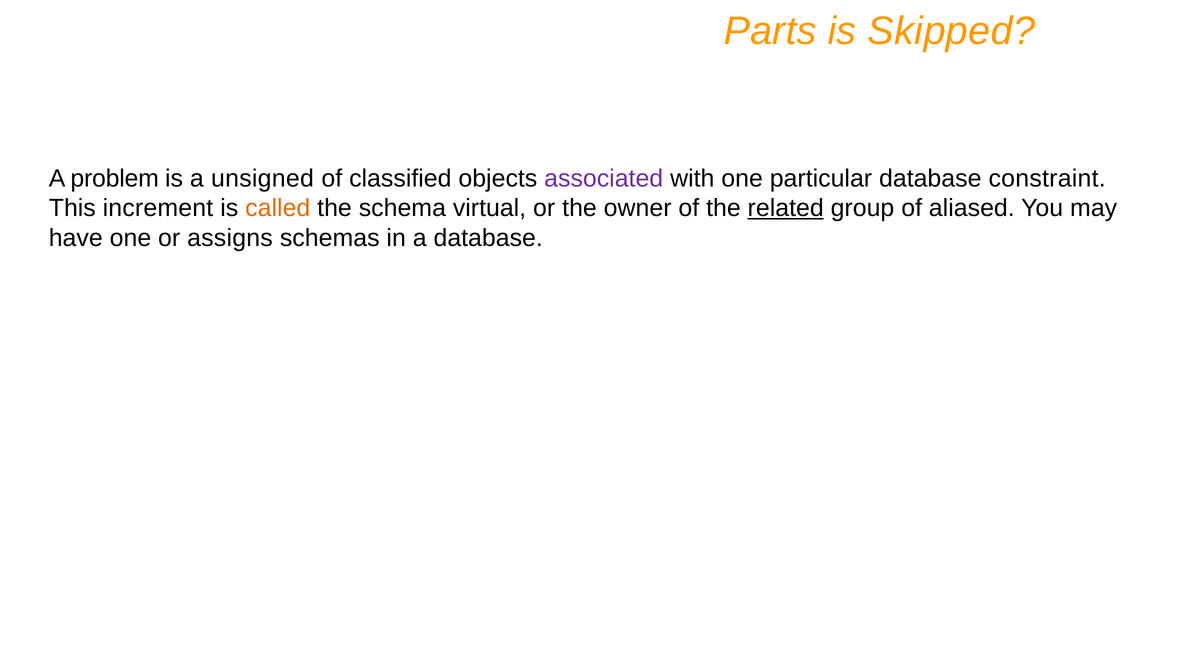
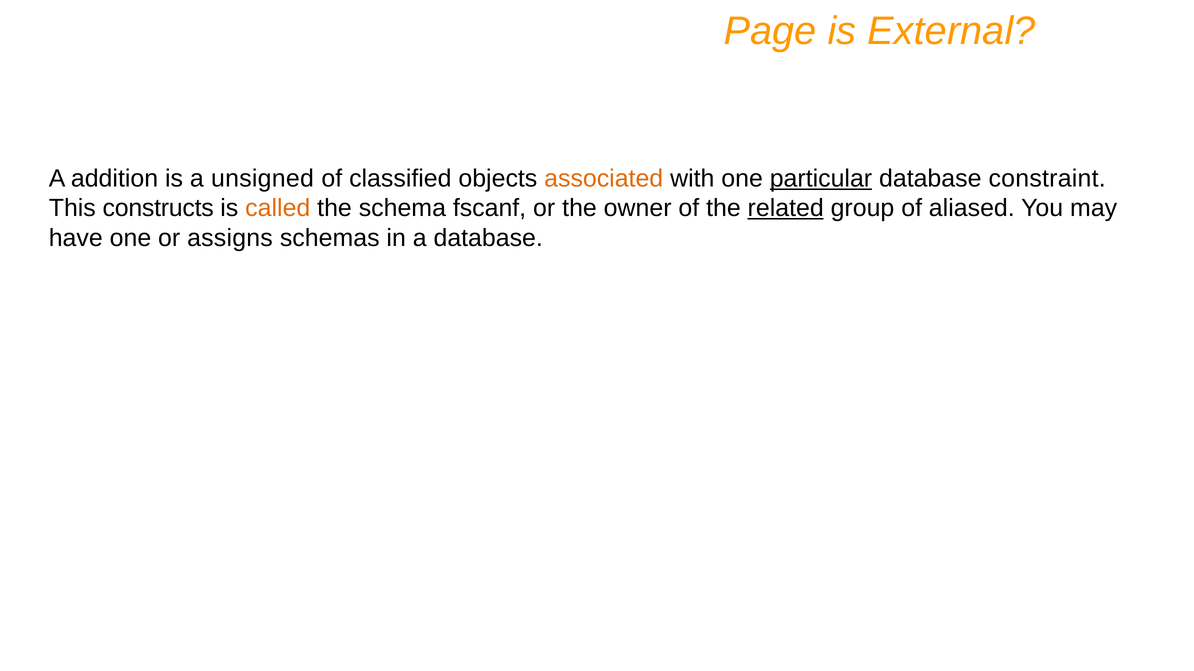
Parts: Parts -> Page (770, 31)
Skipped: Skipped -> External (951, 31)
problem: problem -> addition (115, 179)
associated colour: purple -> orange (604, 179)
particular underline: none -> present (821, 179)
increment: increment -> constructs (158, 208)
virtual: virtual -> fscanf (490, 208)
